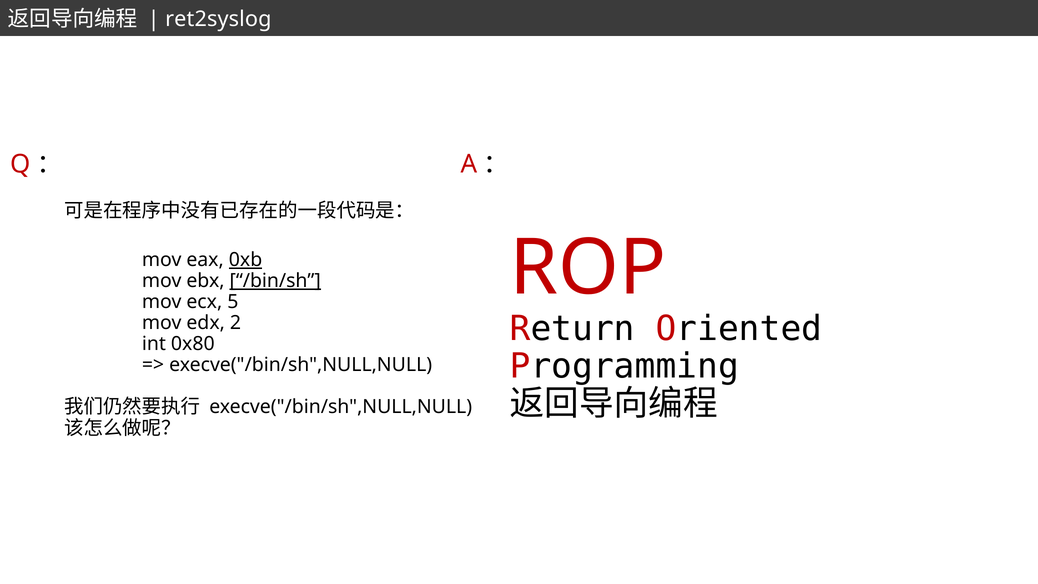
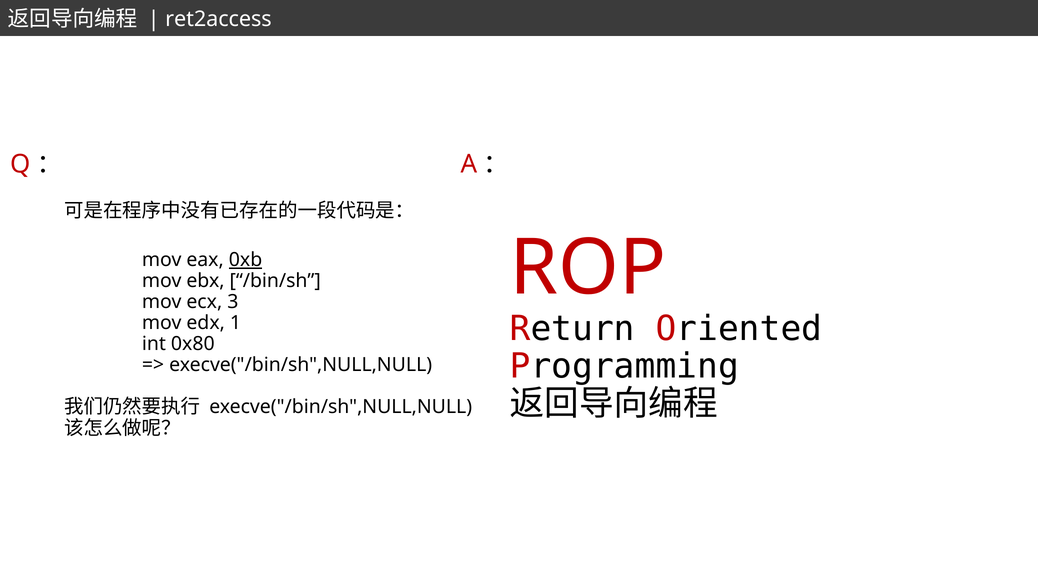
ret2syslog: ret2syslog -> ret2access (218, 19)
/bin/sh underline: present -> none (275, 281)
5: 5 -> 3 (233, 302)
2: 2 -> 1 (235, 323)
